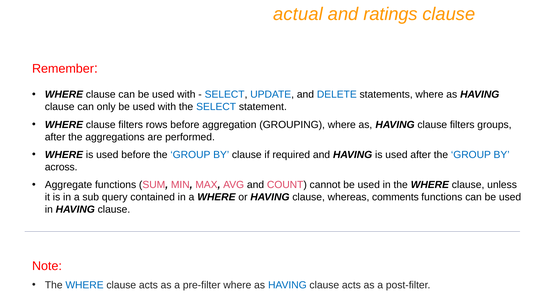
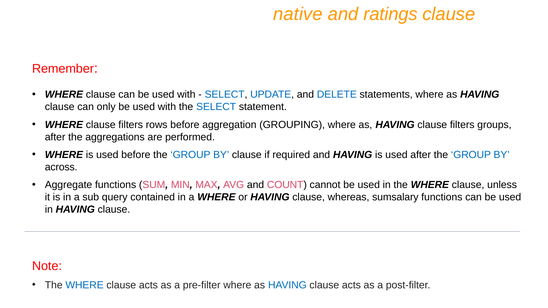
actual: actual -> native (298, 14)
comments: comments -> sumsalary (395, 197)
